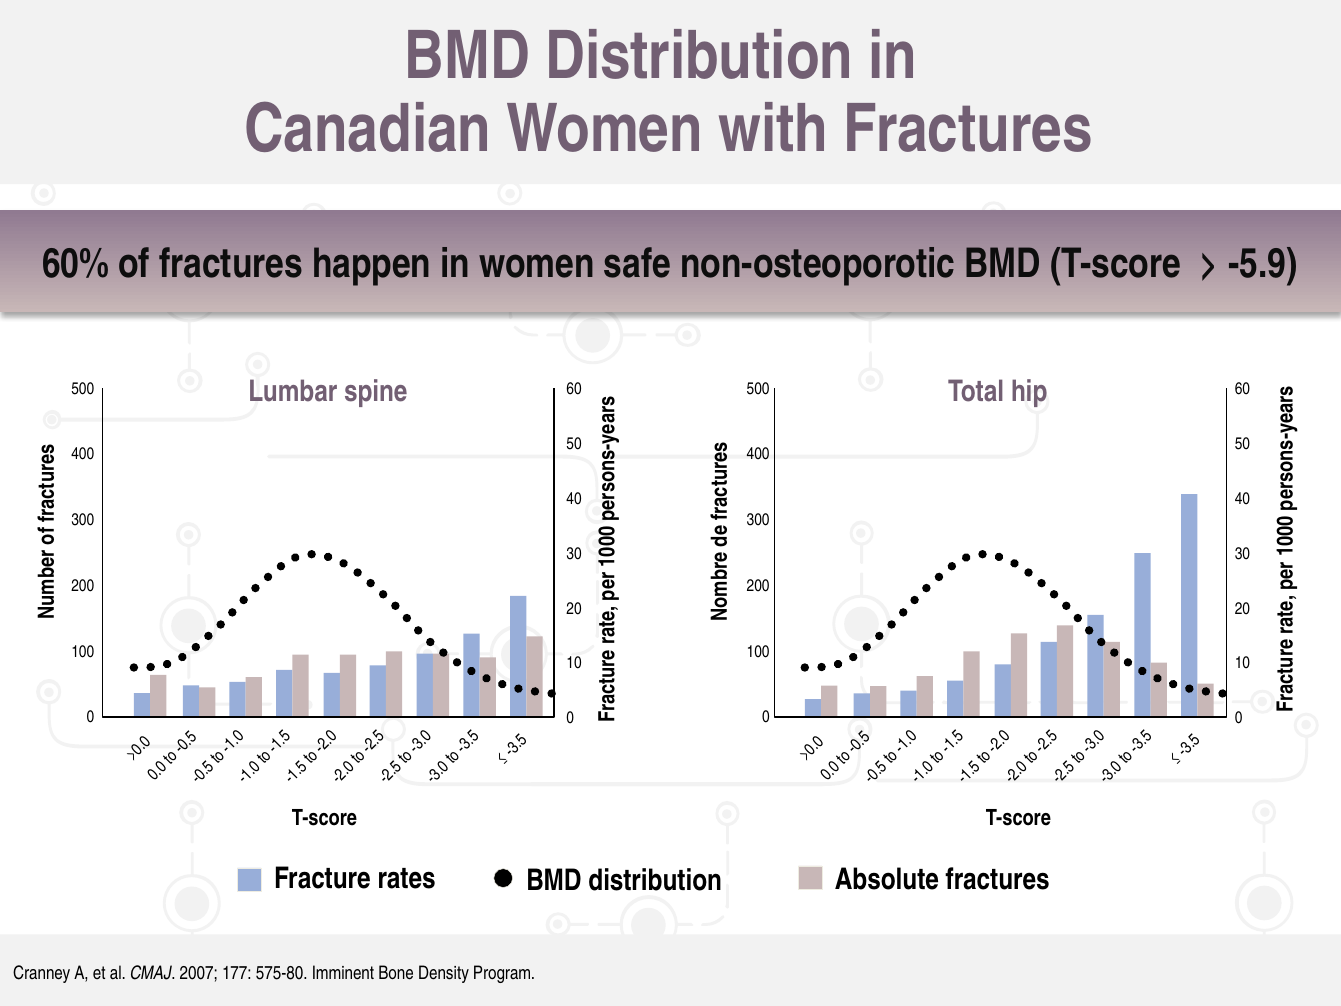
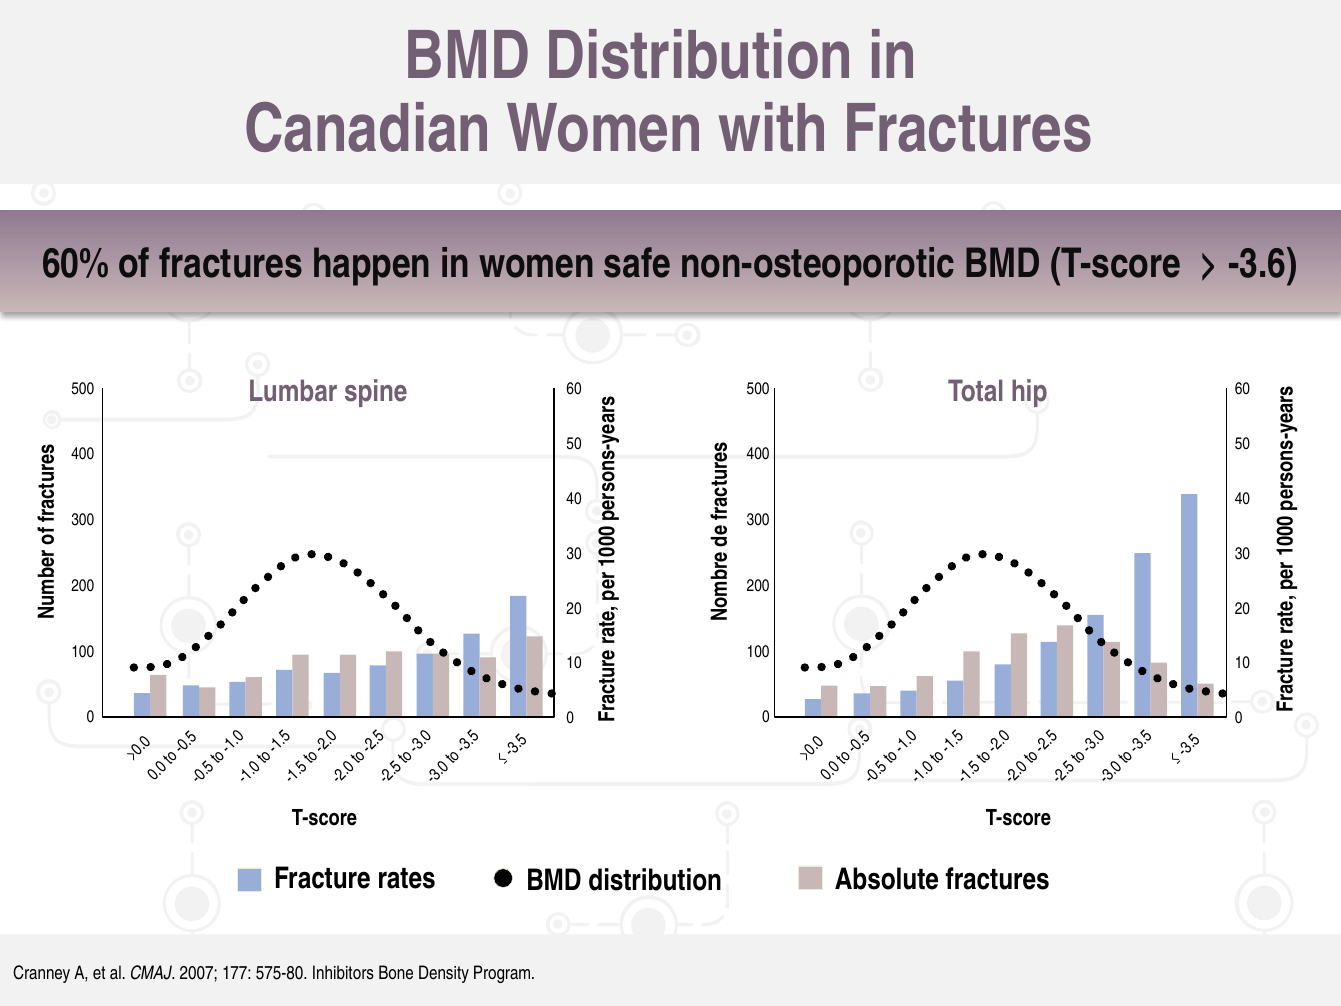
-5.9: -5.9 -> -3.6 (1263, 264)
Imminent: Imminent -> Inhibitors (343, 973)
